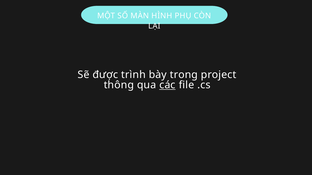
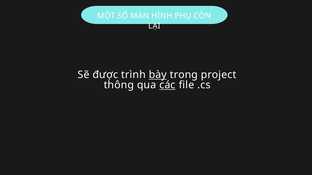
bày underline: none -> present (158, 75)
